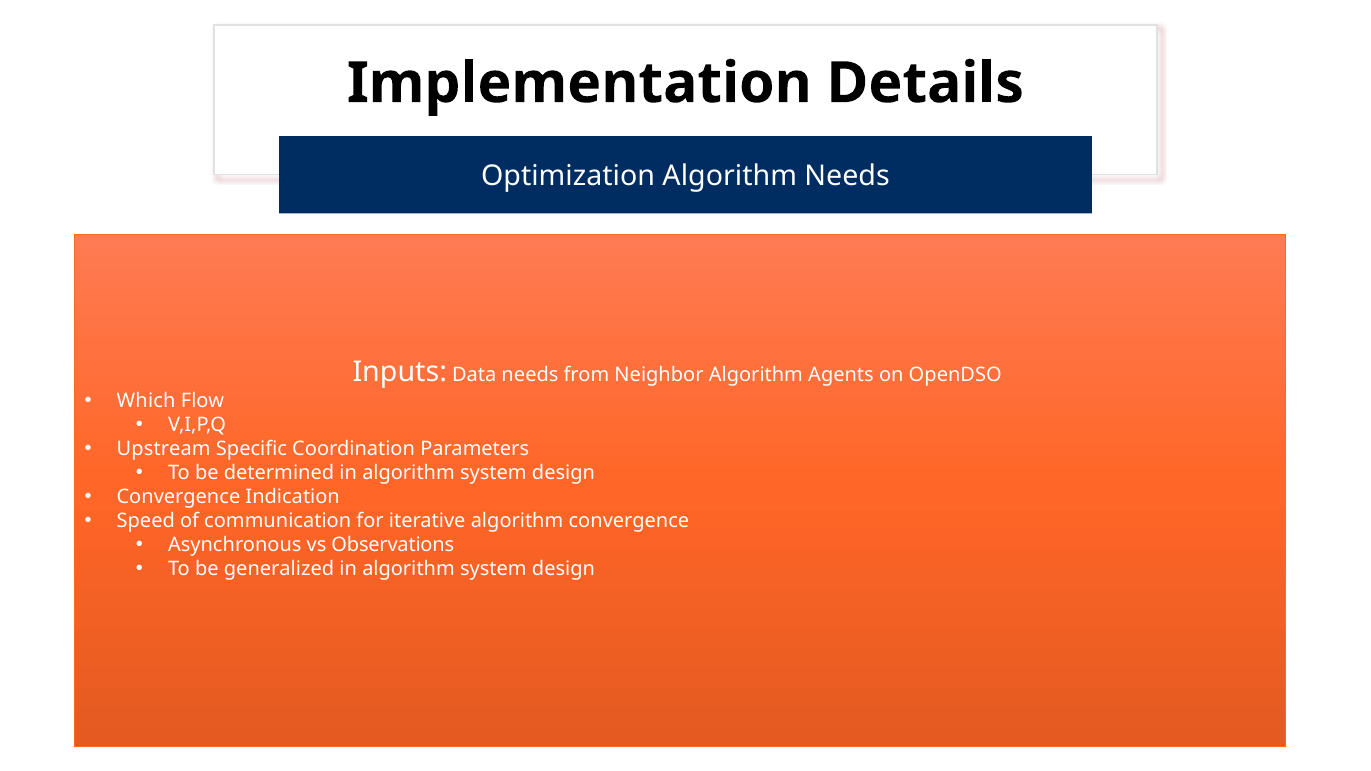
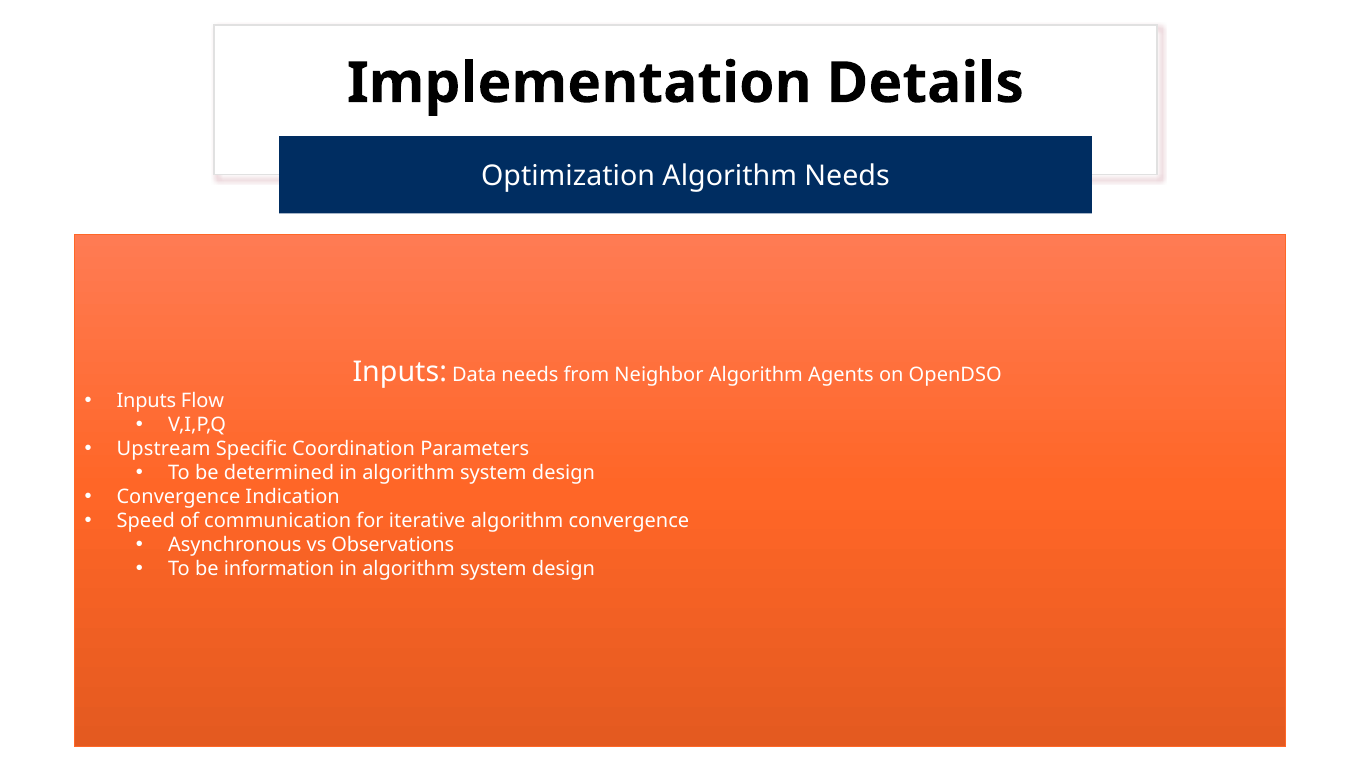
Which: Which -> Inputs (146, 401)
generalized: generalized -> information (279, 569)
